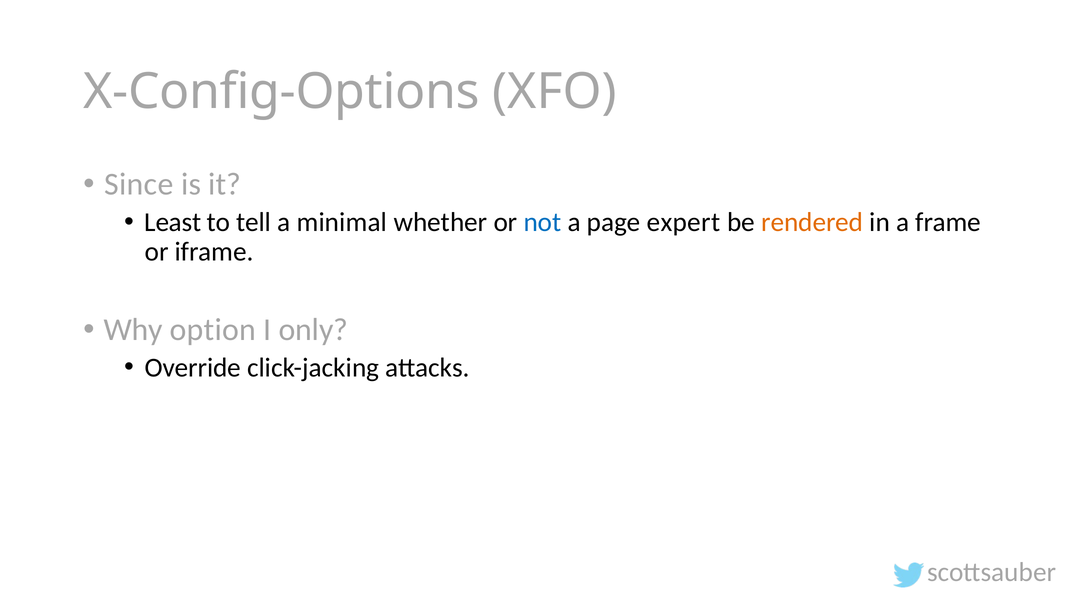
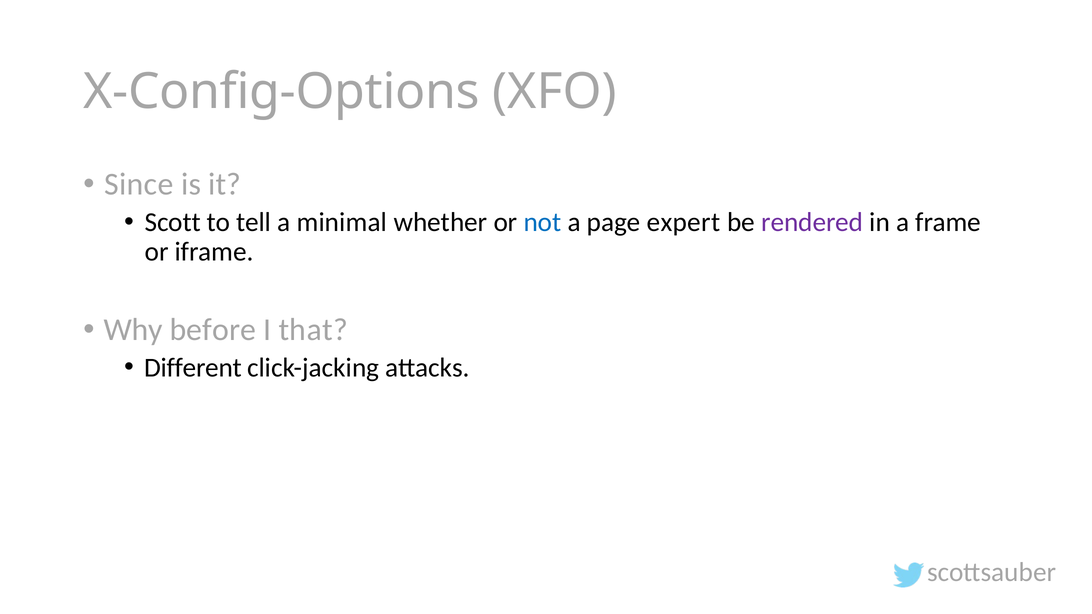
Least: Least -> Scott (173, 222)
rendered colour: orange -> purple (812, 222)
option: option -> before (213, 330)
only: only -> that (313, 330)
Override: Override -> Different (193, 368)
